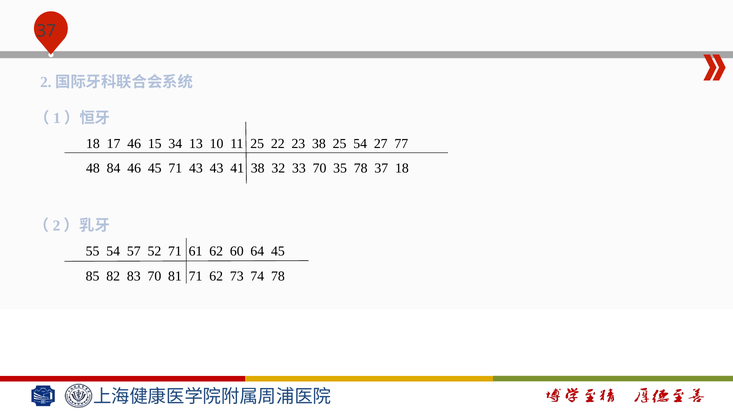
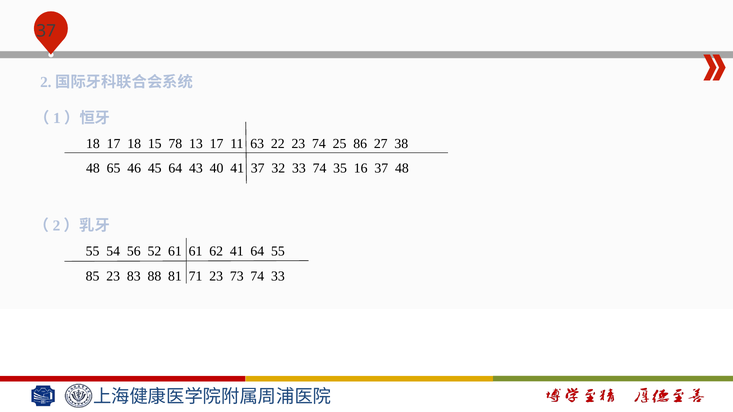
17 46: 46 -> 18 (134, 144)
34: 34 -> 78 (175, 144)
13 10: 10 -> 17 (217, 144)
11 25: 25 -> 63 (257, 144)
23 38: 38 -> 74 (319, 144)
25 54: 54 -> 86 (360, 144)
77: 77 -> 38 (401, 144)
84: 84 -> 65 (114, 168)
45 71: 71 -> 64 (175, 168)
43 43: 43 -> 40 (217, 168)
41 38: 38 -> 37 (258, 168)
33 70: 70 -> 74 (320, 168)
35 78: 78 -> 16 (361, 168)
37 18: 18 -> 48 (402, 168)
57: 57 -> 56 (134, 252)
52 71: 71 -> 61 (175, 252)
62 60: 60 -> 41 (237, 252)
64 45: 45 -> 55 (278, 252)
85 82: 82 -> 23 (113, 276)
83 70: 70 -> 88 (154, 276)
71 62: 62 -> 23 (216, 276)
74 78: 78 -> 33 (278, 276)
